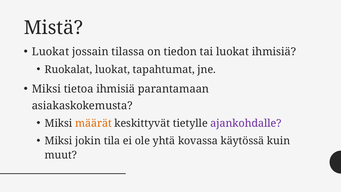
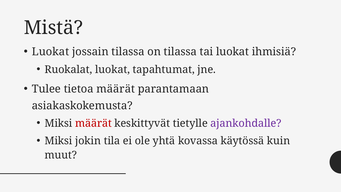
on tiedon: tiedon -> tilassa (180, 52)
Miksi: Miksi -> Tulee (46, 89)
tietoa ihmisiä: ihmisiä -> määrät (116, 89)
määrät colour: orange -> red (93, 123)
